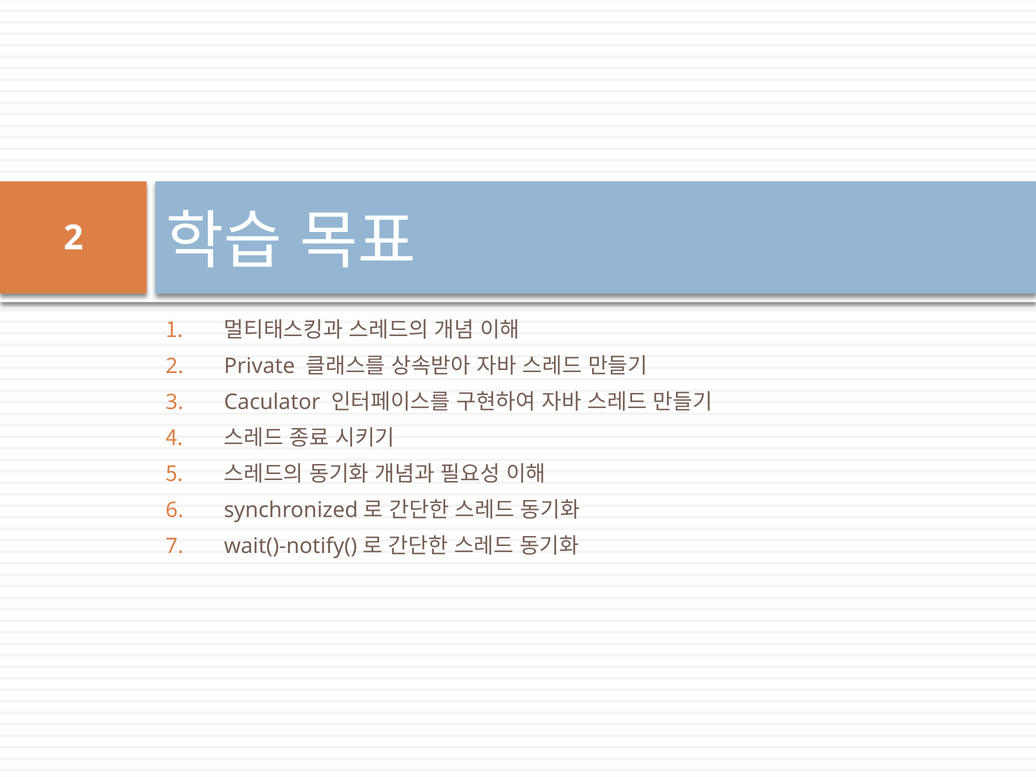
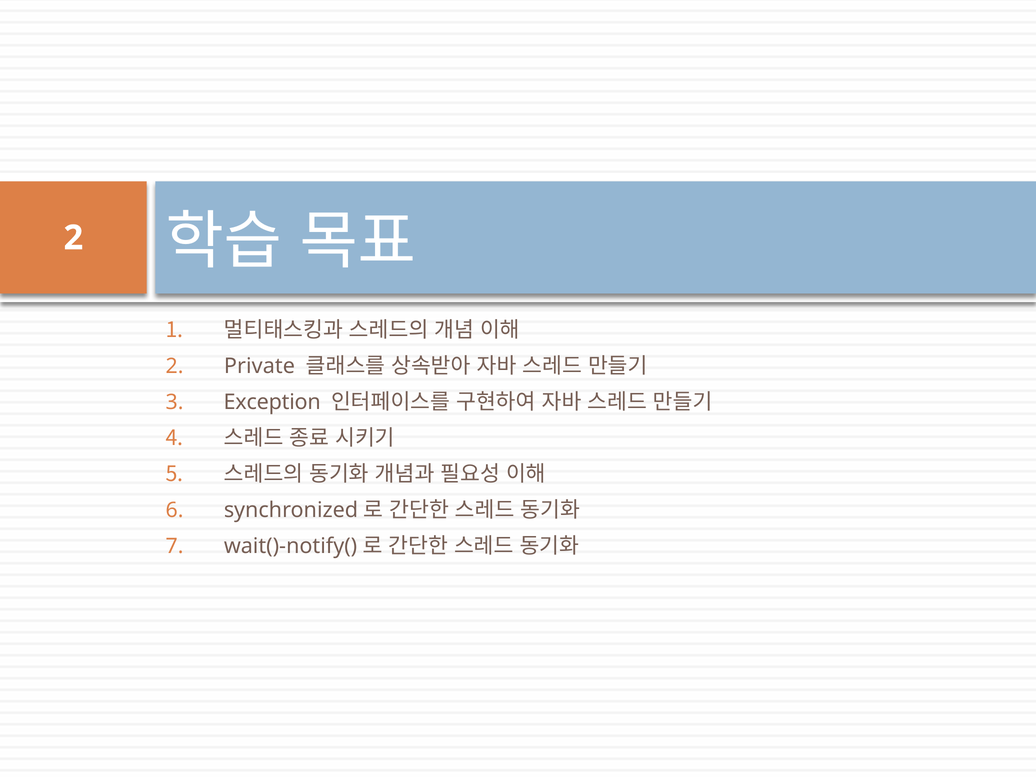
Caculator: Caculator -> Exception (272, 402)
